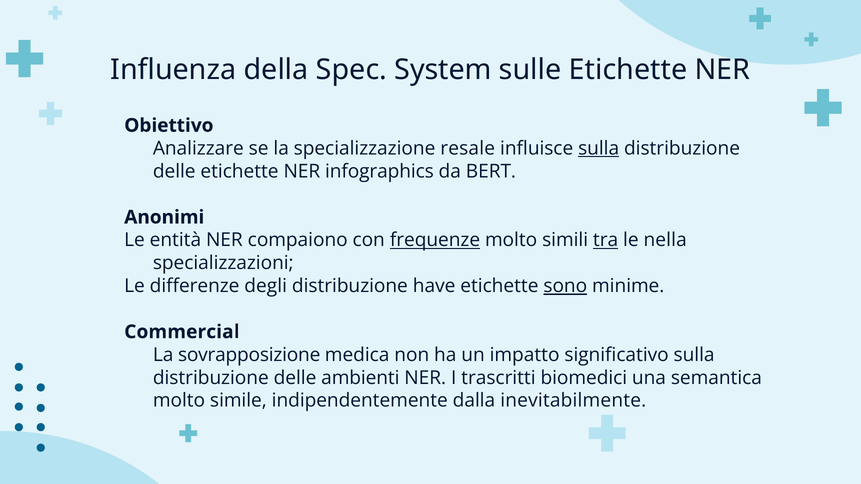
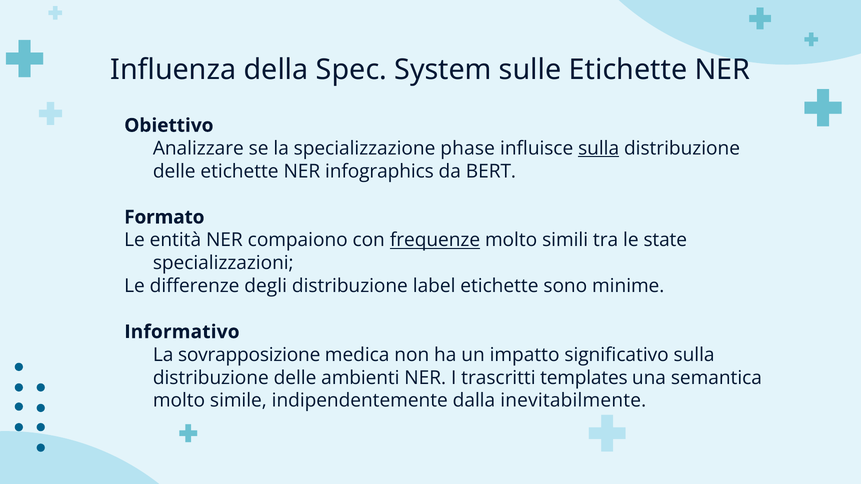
resale: resale -> phase (468, 149)
Anonimi: Anonimi -> Formato (164, 217)
tra underline: present -> none (606, 240)
nella: nella -> state (665, 240)
have: have -> label (434, 286)
sono underline: present -> none (565, 286)
Commercial: Commercial -> Informativo (182, 332)
biomedici: biomedici -> templates (584, 378)
